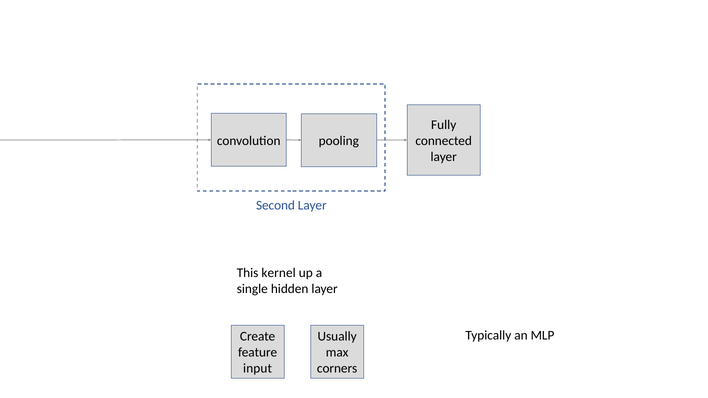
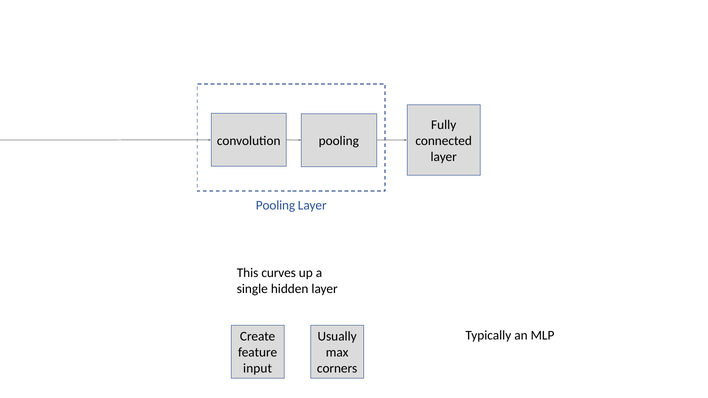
Second: Second -> Pooling (276, 206)
kernel: kernel -> curves (279, 273)
